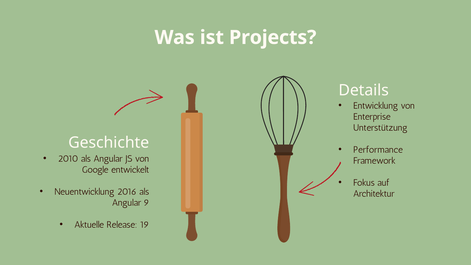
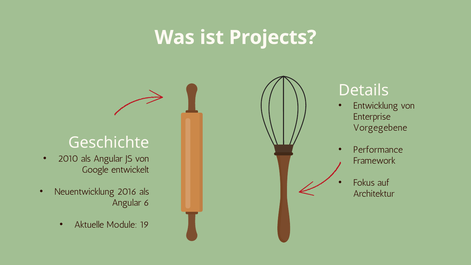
Unterstützung: Unterstützung -> Vorgegebene (380, 128)
9: 9 -> 6 (147, 203)
Release: Release -> Module (122, 225)
